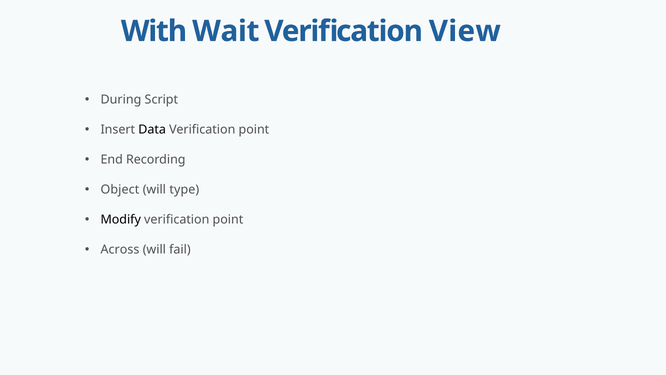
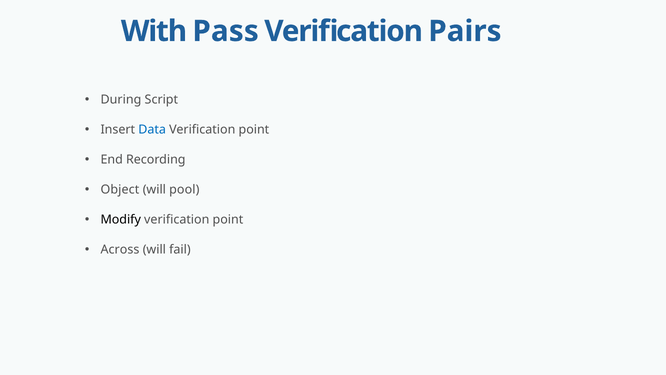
Wait: Wait -> Pass (226, 31)
View: View -> Pairs (465, 31)
Data colour: black -> blue (152, 129)
type: type -> pool (184, 189)
